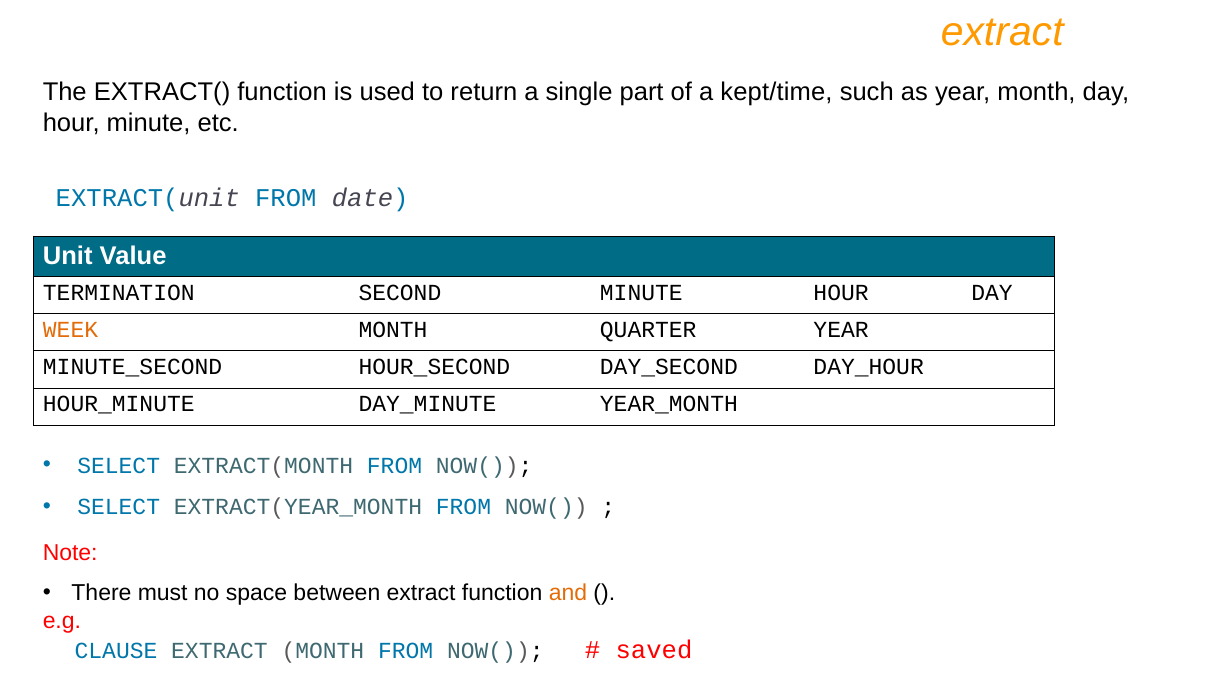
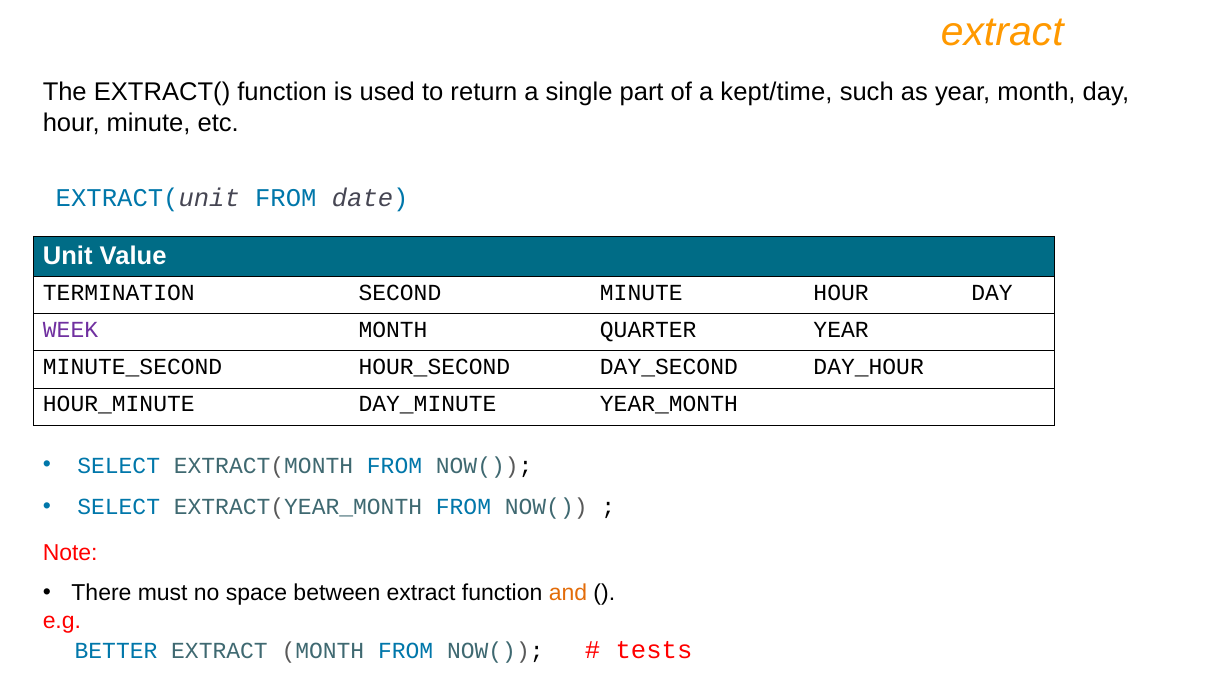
WEEK colour: orange -> purple (71, 330)
CLAUSE: CLAUSE -> BETTER (116, 651)
saved: saved -> tests (654, 650)
